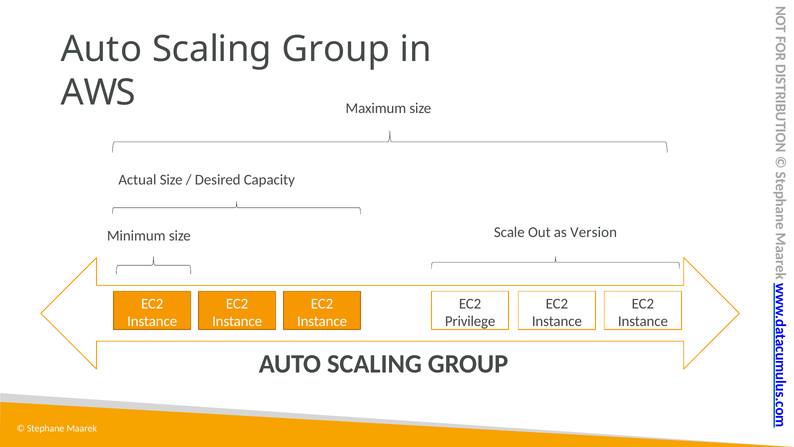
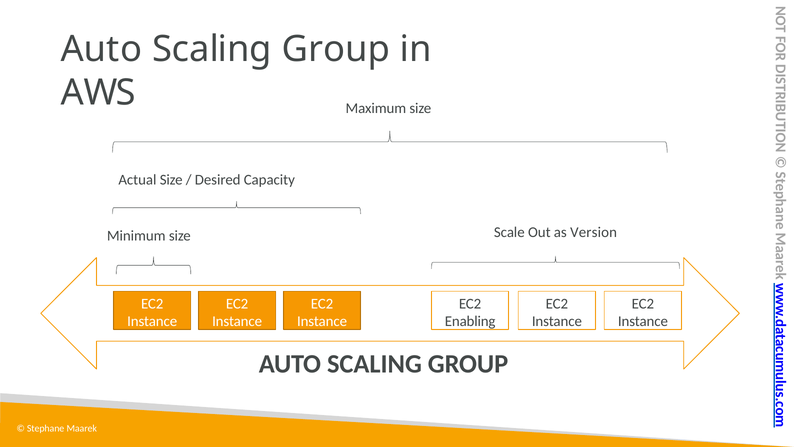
Privilege: Privilege -> Enabling (470, 321)
